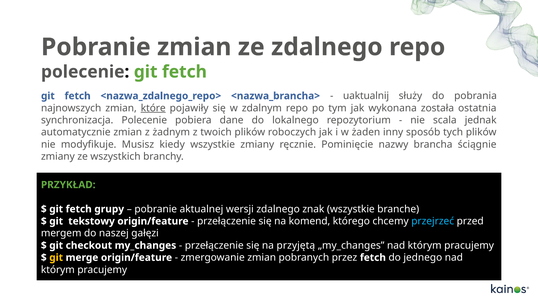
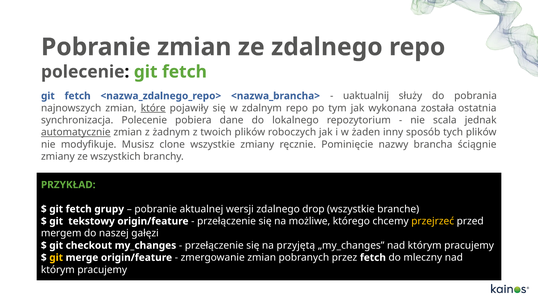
automatycznie underline: none -> present (76, 132)
kiedy: kiedy -> clone (172, 144)
znak: znak -> drop (313, 209)
komend: komend -> możliwe (309, 221)
przejrzeć colour: light blue -> yellow (433, 221)
jednego: jednego -> mleczny (423, 257)
